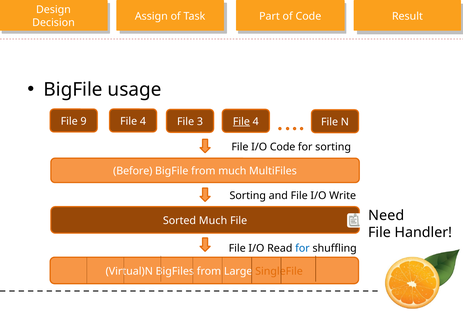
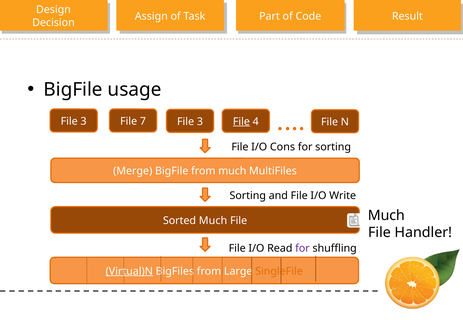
9: 9 -> 3 (84, 121)
4: 4 -> 7 (143, 121)
I/O Code: Code -> Cons (282, 147)
Before: Before -> Merge (133, 171)
Need: Need -> Much (386, 216)
for colour: blue -> purple (302, 249)
Virtual)N underline: none -> present (129, 272)
